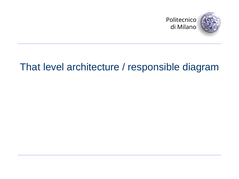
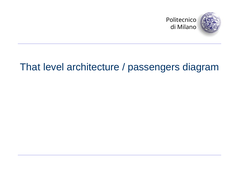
responsible: responsible -> passengers (154, 67)
